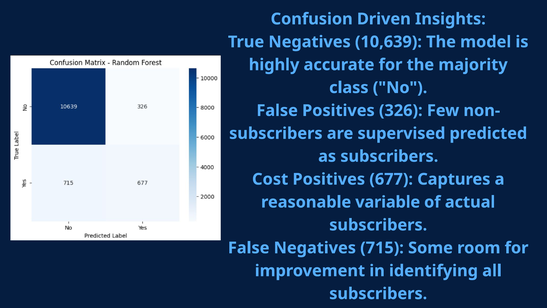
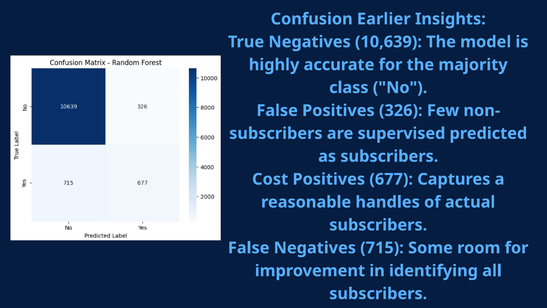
Driven: Driven -> Earlier (384, 19)
variable: variable -> handles (388, 202)
